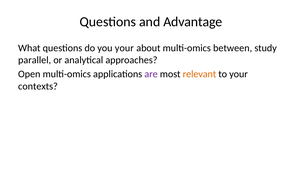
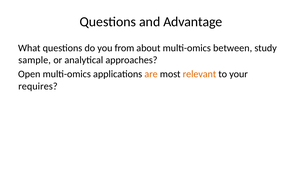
you your: your -> from (124, 48)
parallel: parallel -> sample (35, 60)
are colour: purple -> orange (151, 74)
contexts: contexts -> requires (38, 86)
